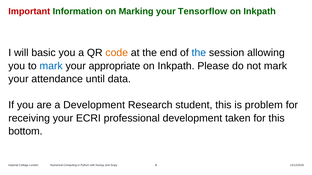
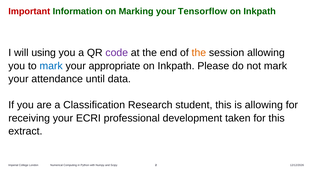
basic: basic -> using (44, 53)
code colour: orange -> purple (117, 53)
the colour: blue -> orange (199, 53)
a Development: Development -> Classification (94, 105)
is problem: problem -> allowing (264, 105)
bottom: bottom -> extract (25, 132)
